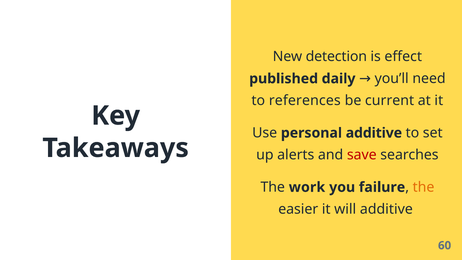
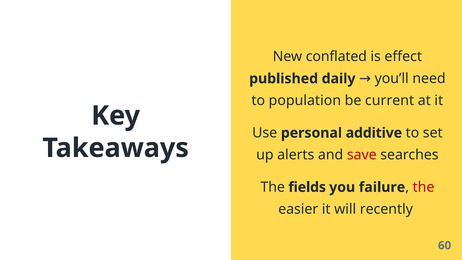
detection: detection -> conflated (336, 57)
references: references -> population (305, 101)
work: work -> fields (307, 187)
the colour: orange -> red (424, 187)
will additive: additive -> recently (386, 209)
